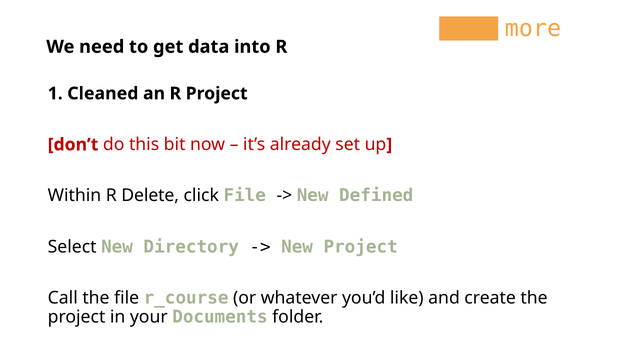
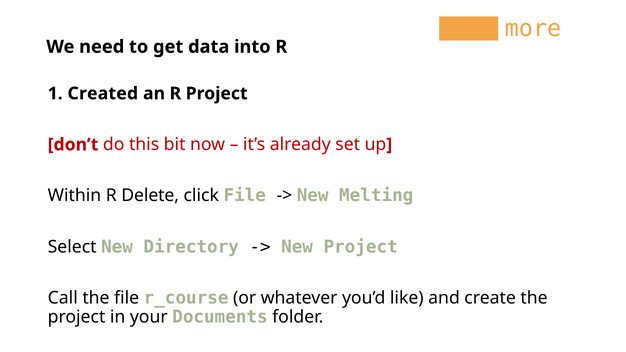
Cleaned: Cleaned -> Created (103, 94)
Defined: Defined -> Melting (376, 196)
